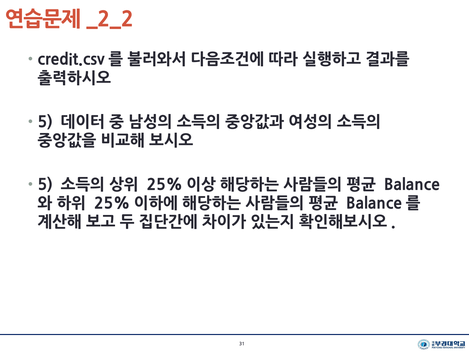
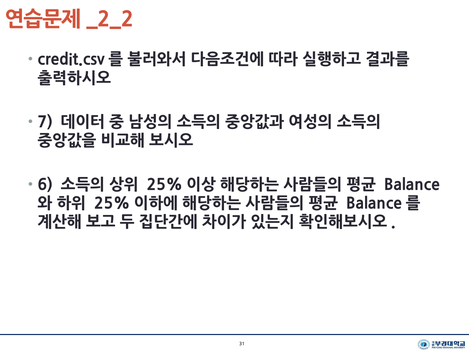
5: 5 -> 7 (45, 122)
5: 5 -> 6 (45, 185)
